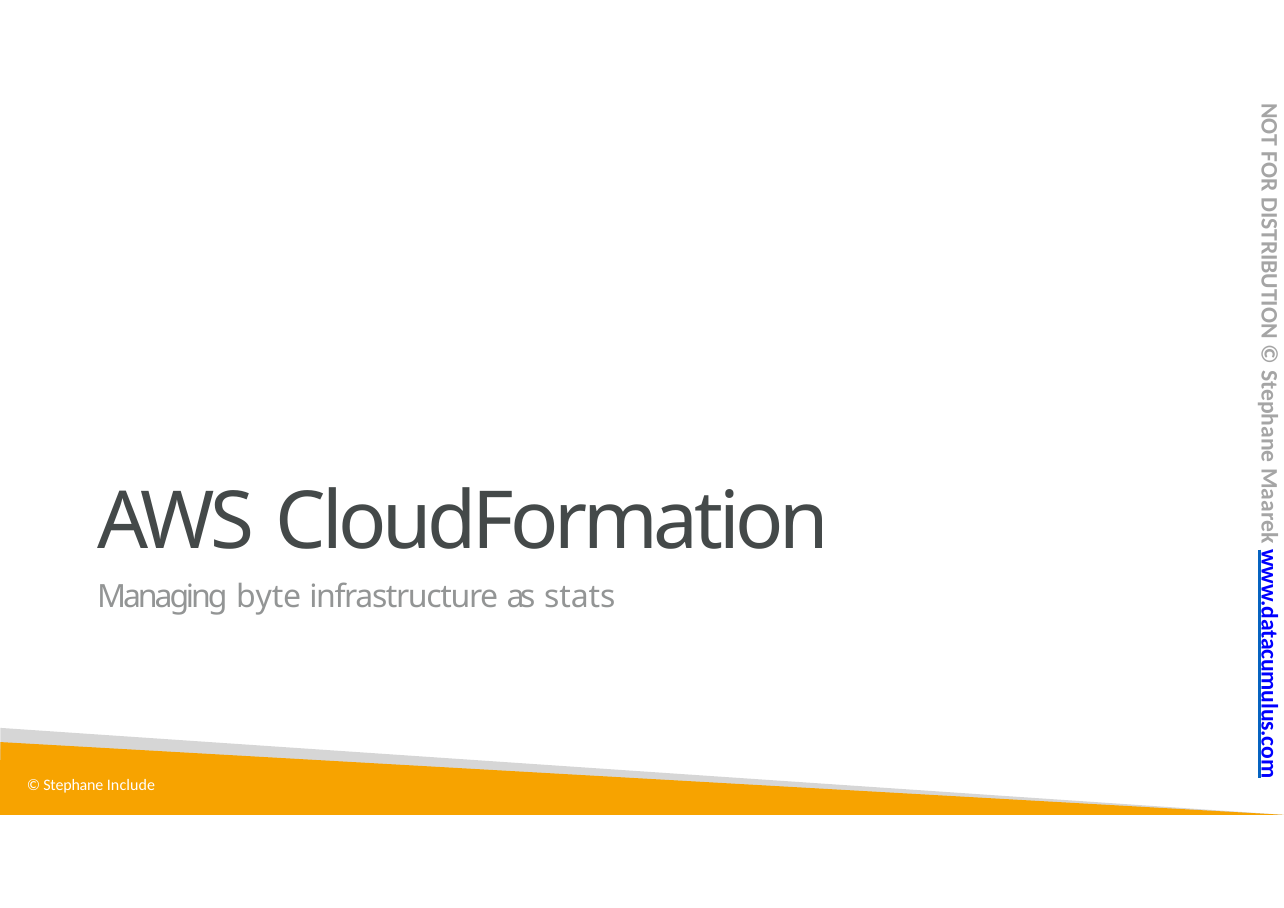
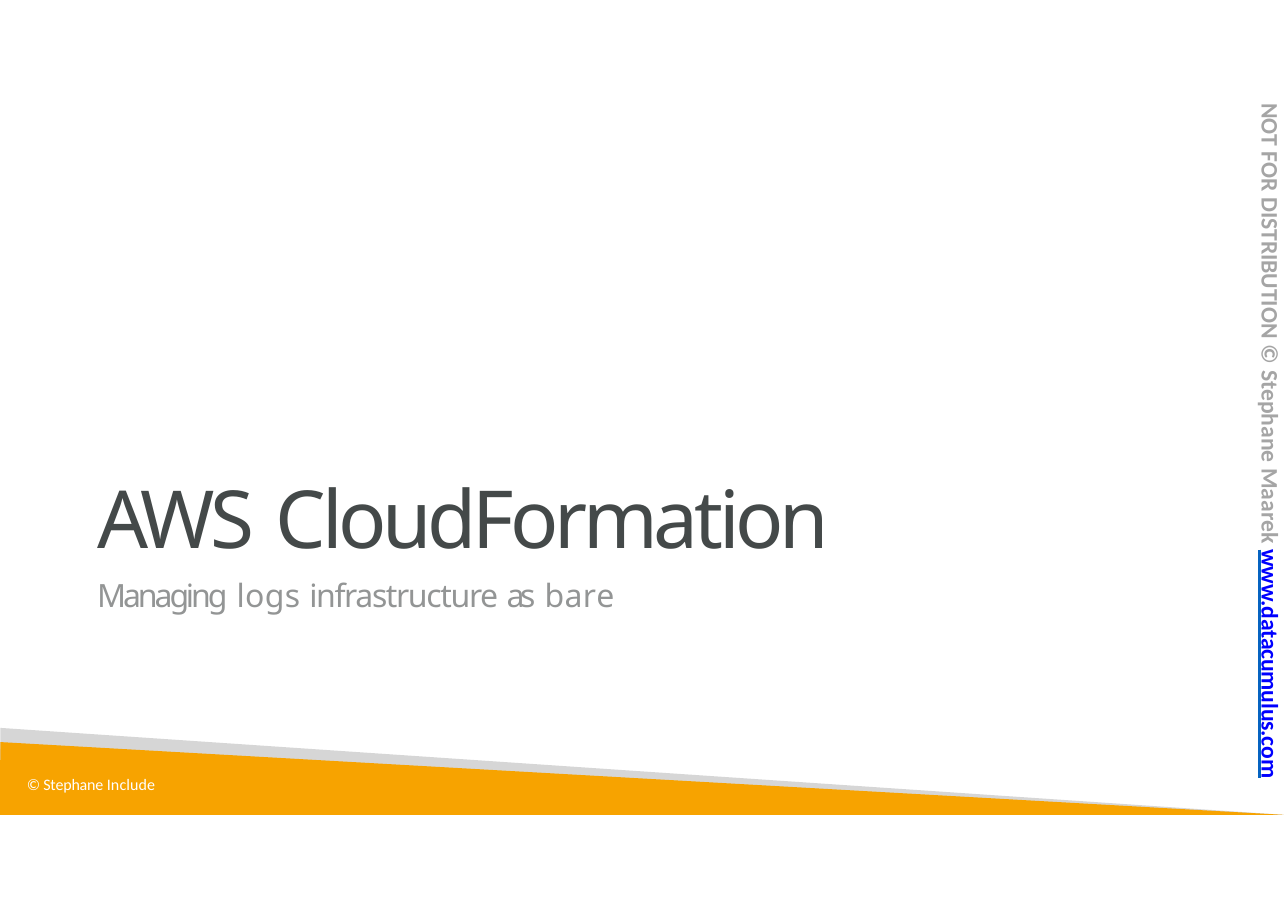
byte: byte -> logs (268, 597)
stats: stats -> bare (580, 597)
